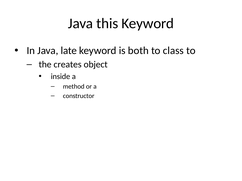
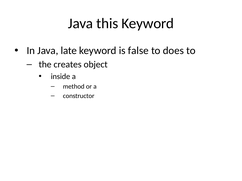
both: both -> false (138, 51)
class: class -> does (173, 51)
